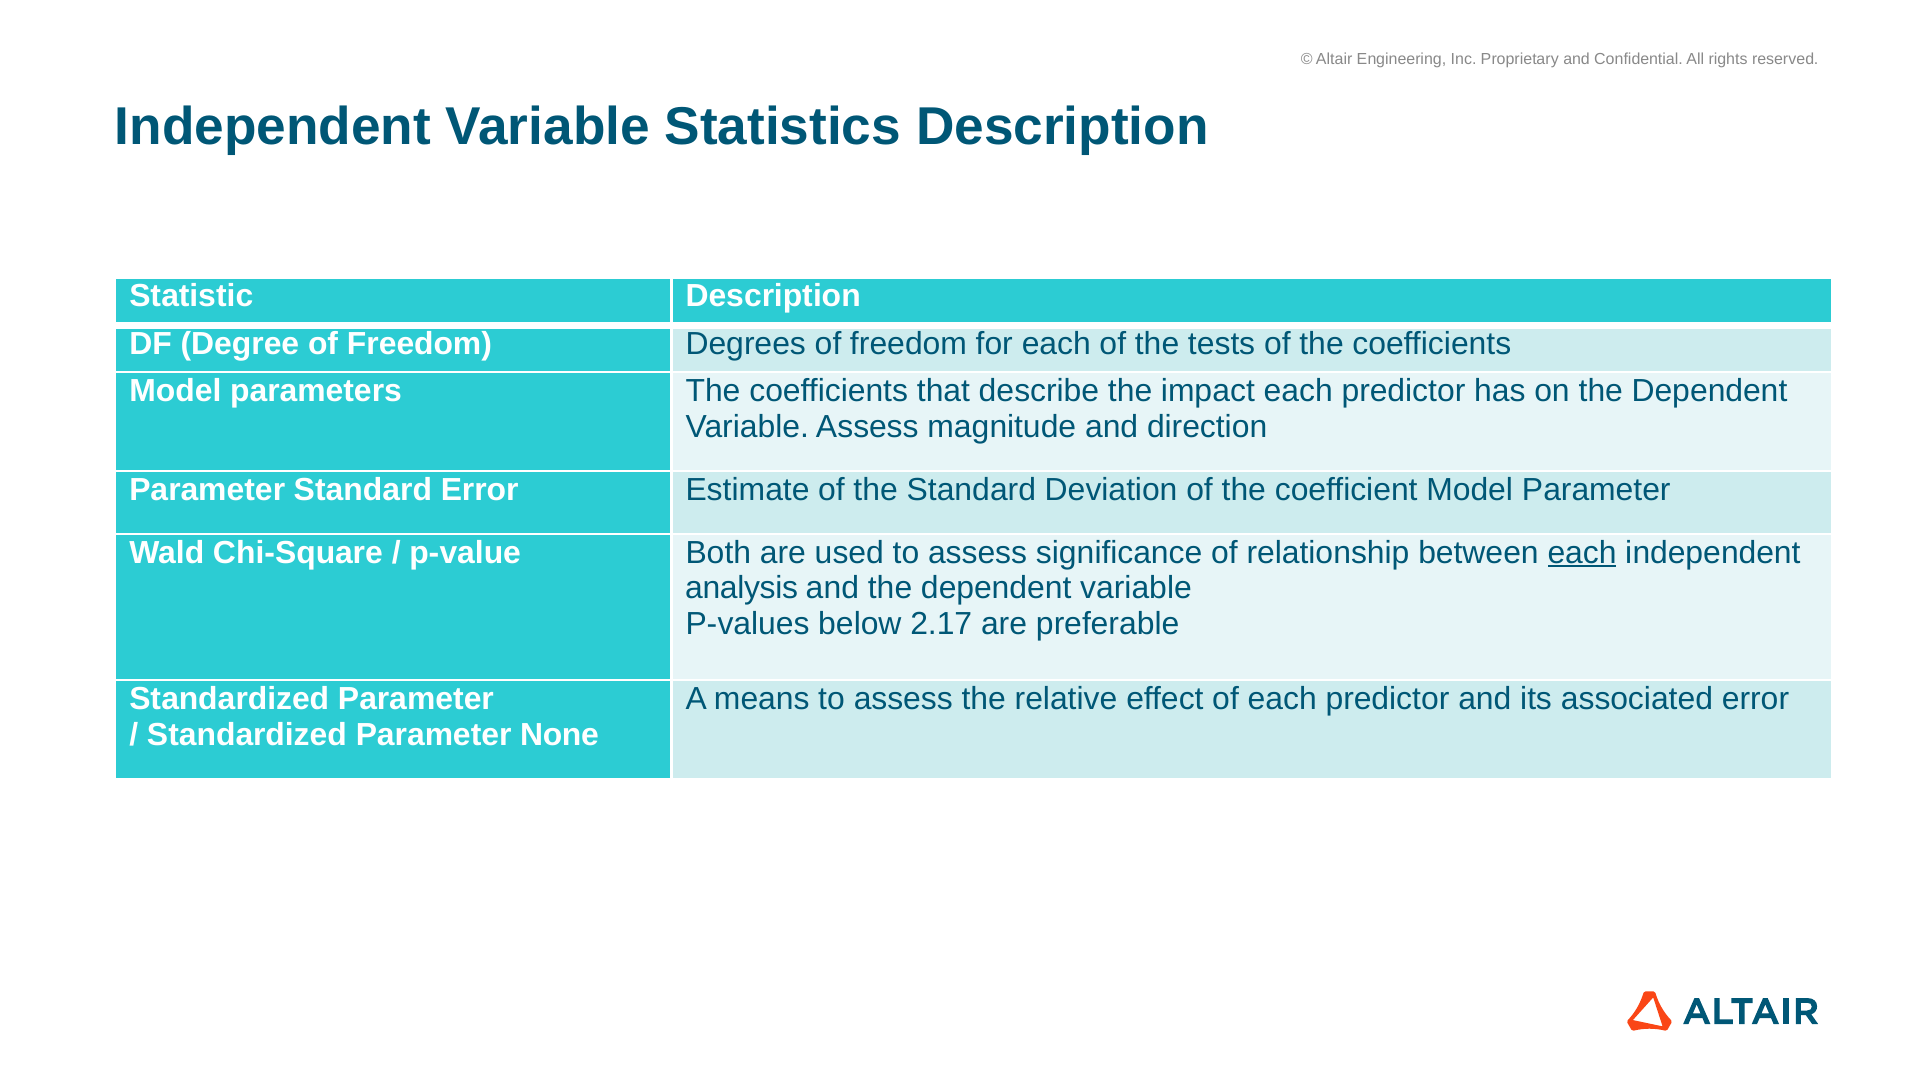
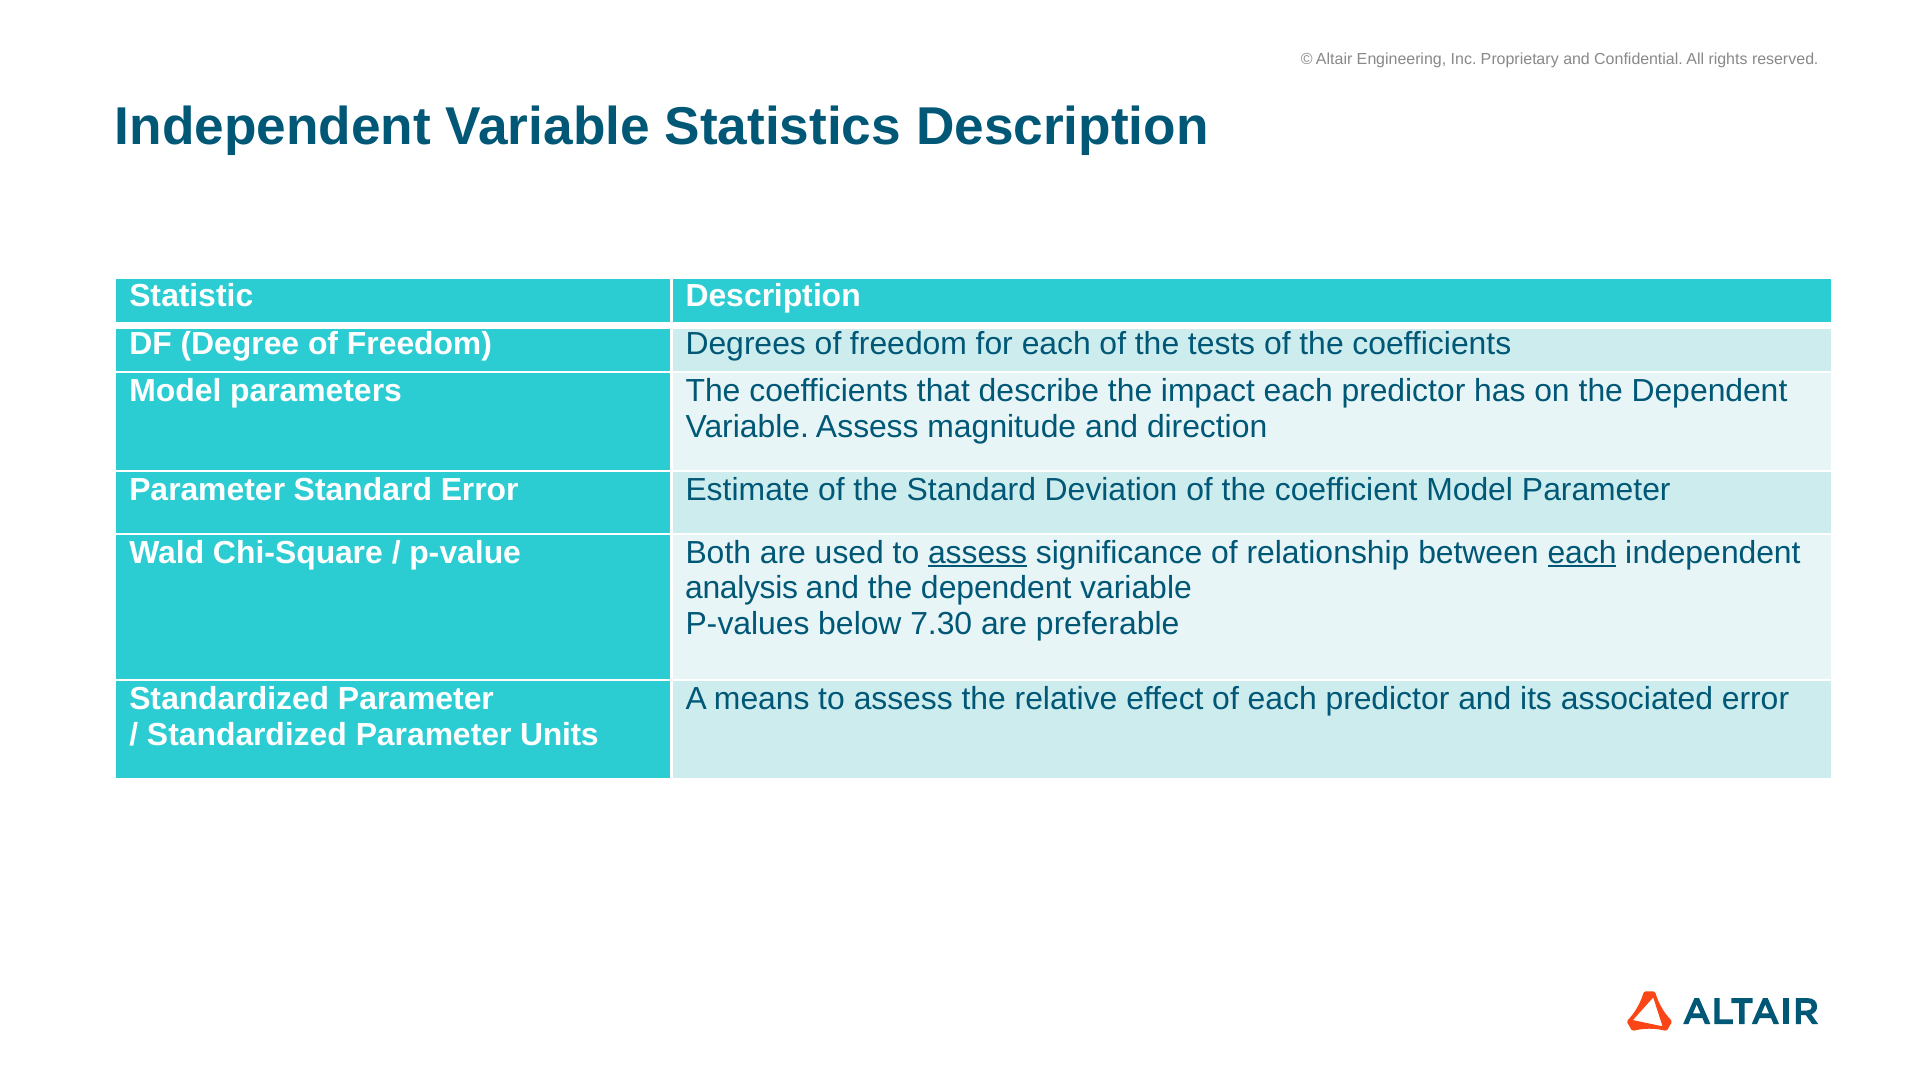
assess underline: none -> present (978, 553)
2.17: 2.17 -> 7.30 (941, 624)
None: None -> Units (559, 734)
